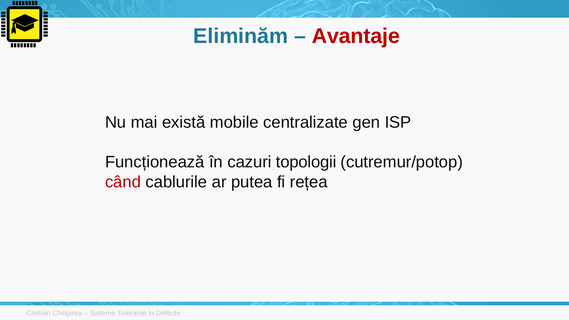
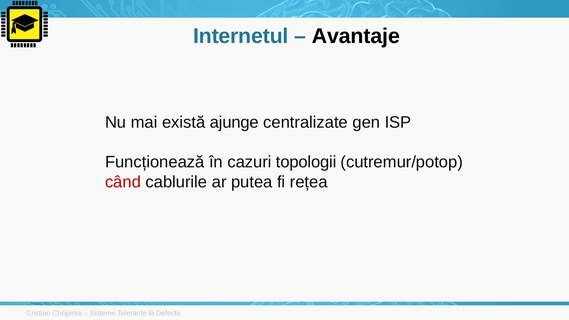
Eliminăm: Eliminăm -> Internetul (241, 36)
Avantaje colour: red -> black (356, 36)
mobile: mobile -> ajunge (234, 122)
